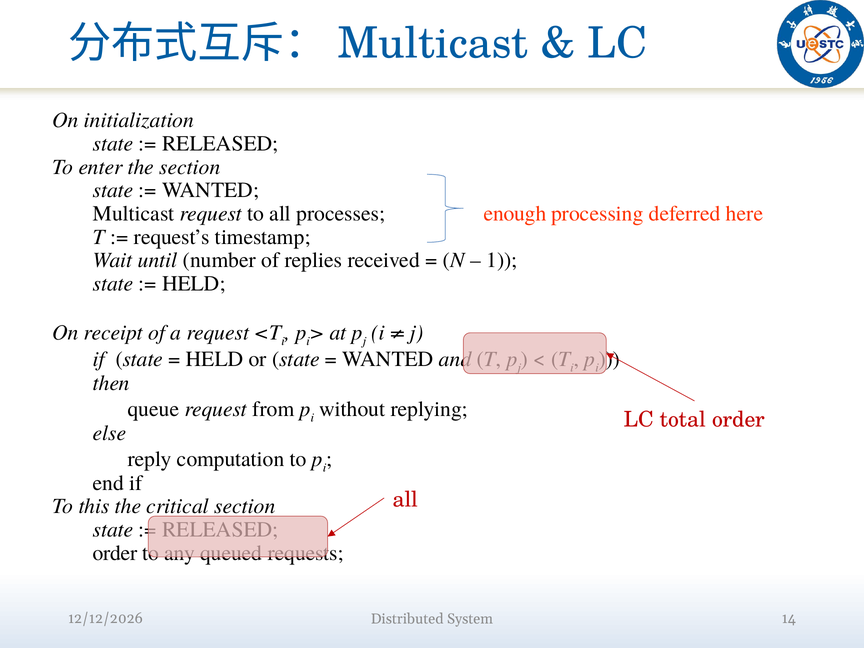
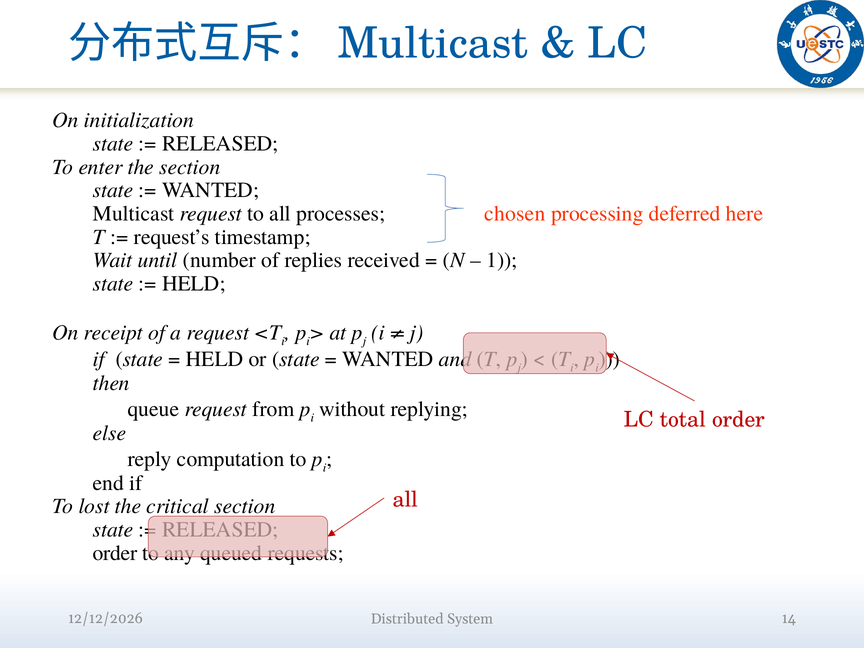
enough: enough -> chosen (515, 214)
this: this -> lost (94, 506)
